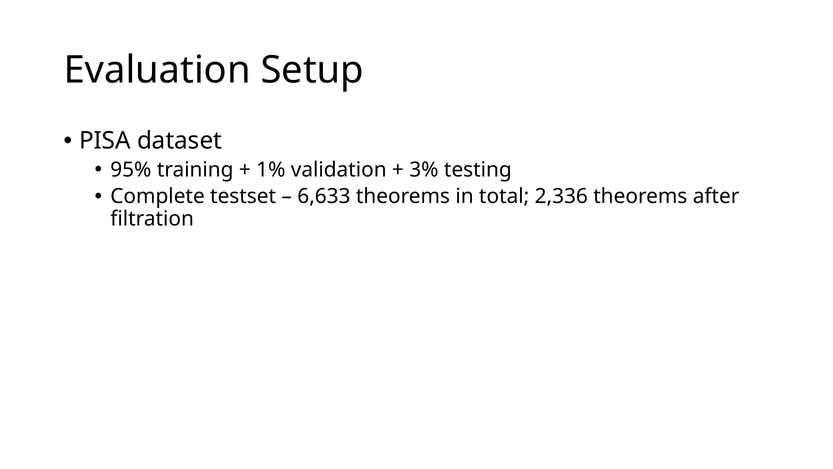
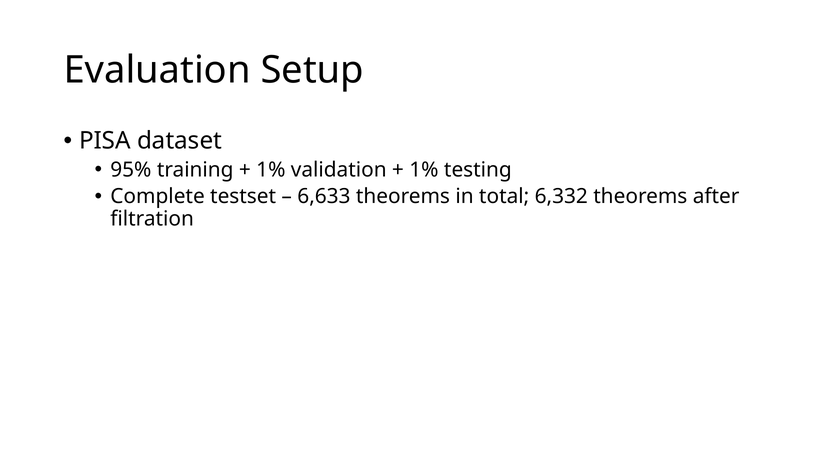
3%: 3% -> 1% (424, 170)
2,336: 2,336 -> 6,332 (561, 196)
